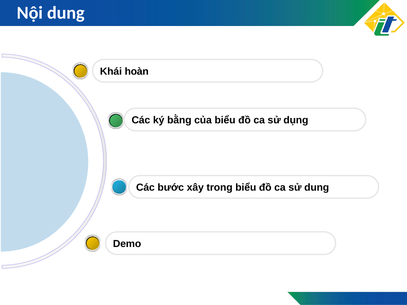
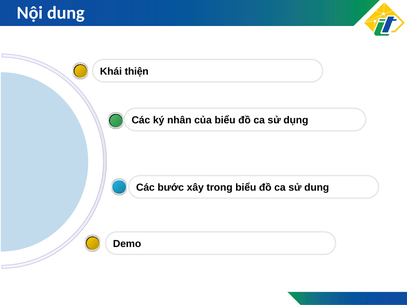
hoàn: hoàn -> thiện (137, 71)
bằng: bằng -> nhân (179, 120)
